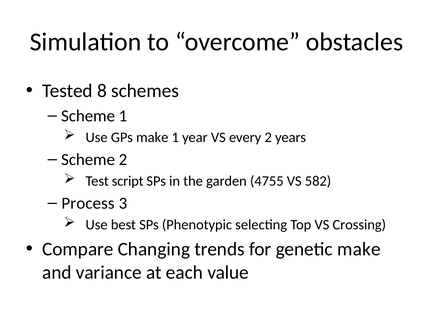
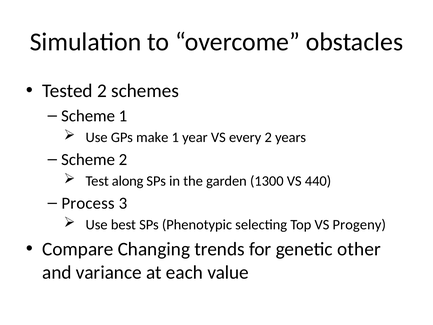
Tested 8: 8 -> 2 (102, 91)
script: script -> along (128, 181)
4755: 4755 -> 1300 (267, 181)
582: 582 -> 440 (318, 181)
Crossing: Crossing -> Progeny (359, 225)
genetic make: make -> other (359, 249)
